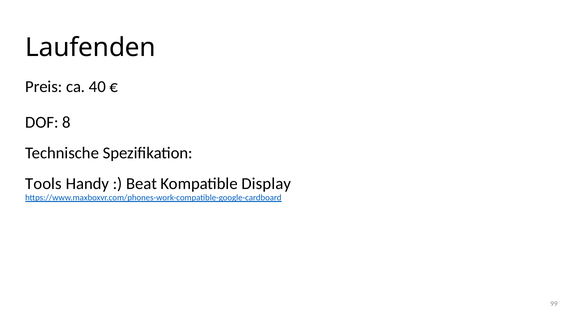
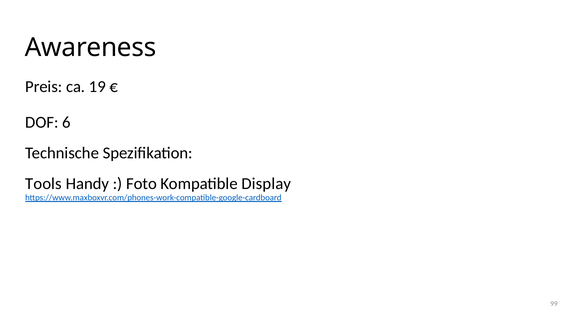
Laufenden: Laufenden -> Awareness (91, 47)
40: 40 -> 19 (97, 87)
8: 8 -> 6 (66, 123)
Beat: Beat -> Foto (141, 184)
